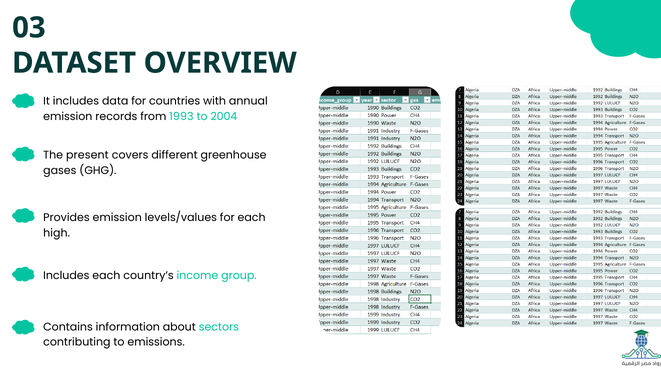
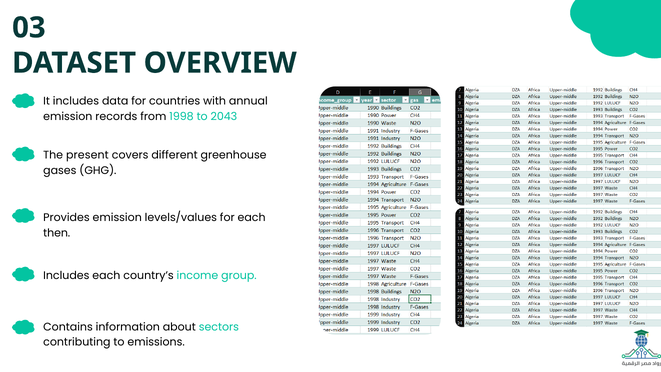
1993: 1993 -> 1998 (182, 117)
2004: 2004 -> 2043 (224, 117)
high: high -> then (57, 233)
